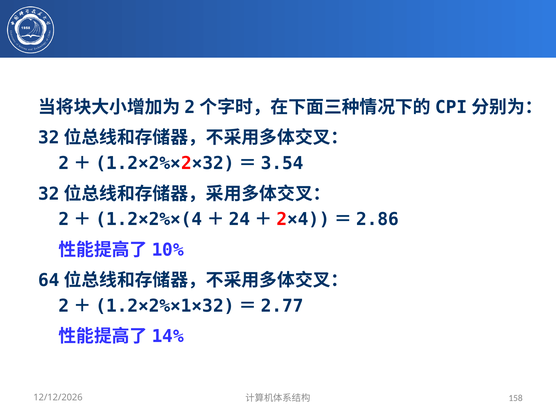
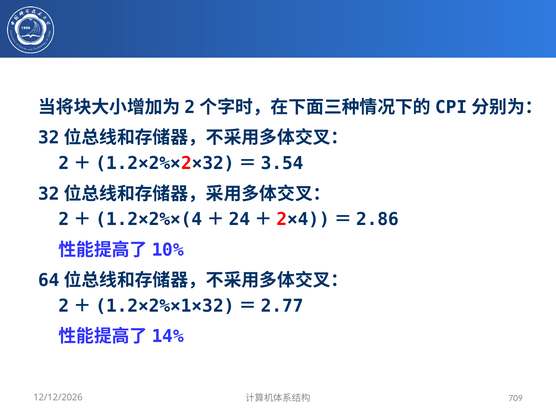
158: 158 -> 709 (516, 398)
